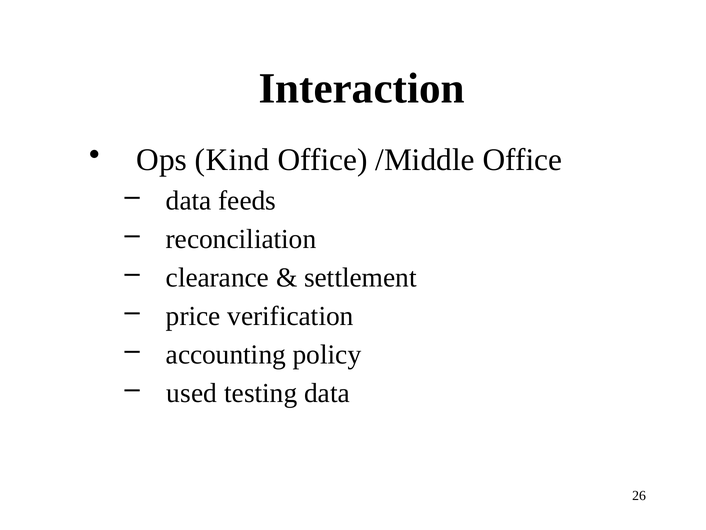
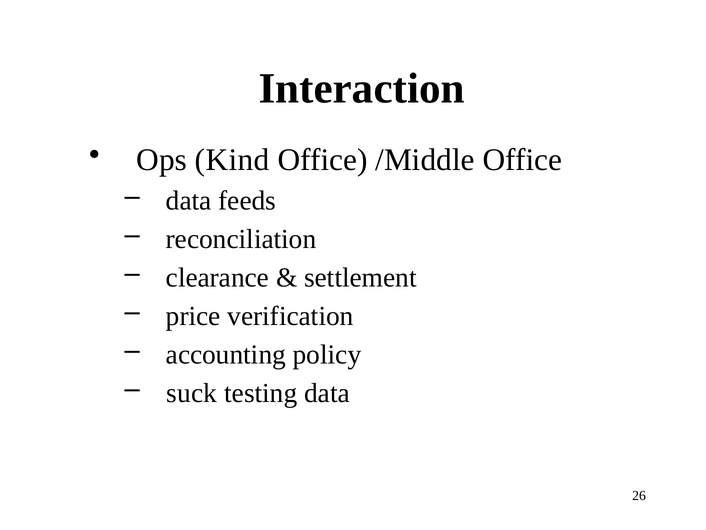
used: used -> suck (192, 393)
